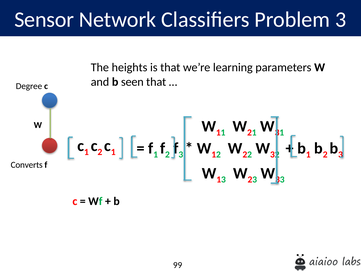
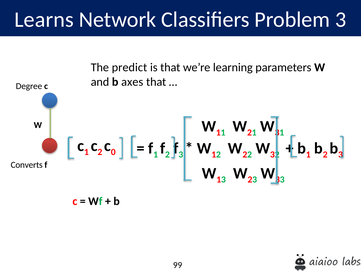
Sensor: Sensor -> Learns (44, 20)
heights: heights -> predict (129, 67)
seen: seen -> axes (132, 82)
1: 1 -> 0 (113, 152)
